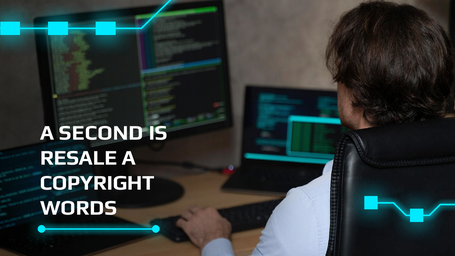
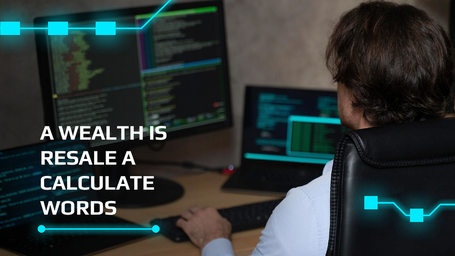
SECOND: SECOND -> WEALTH (101, 133)
COPYRIGHT: COPYRIGHT -> CALCULATE (97, 183)
